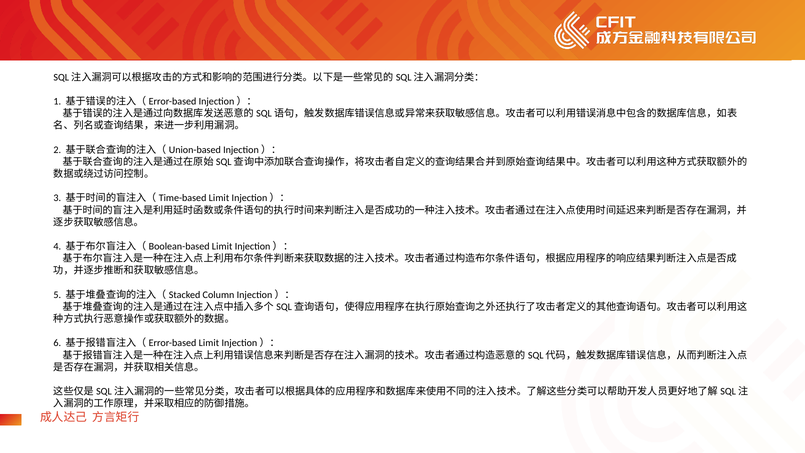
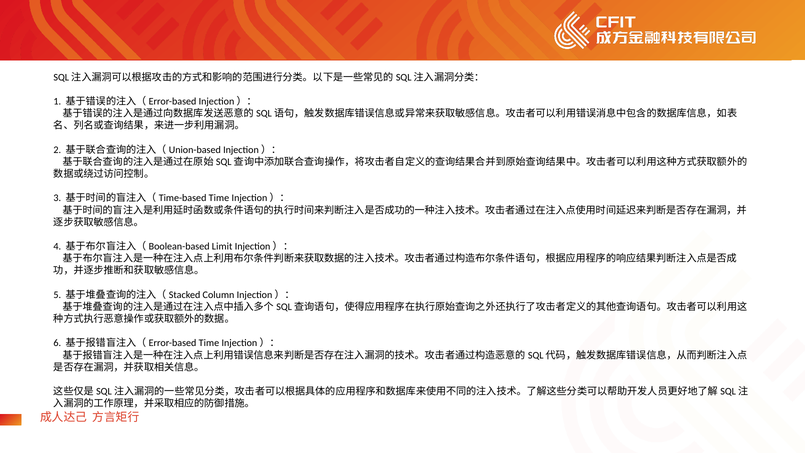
Limit: Limit -> Time (219, 198)
Limit: Limit -> Time (209, 343)
